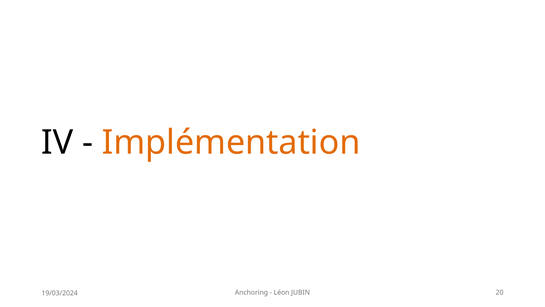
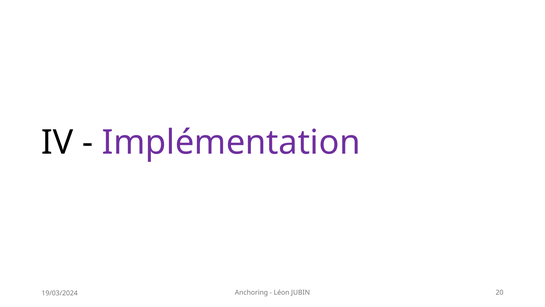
Implémentation colour: orange -> purple (231, 142)
